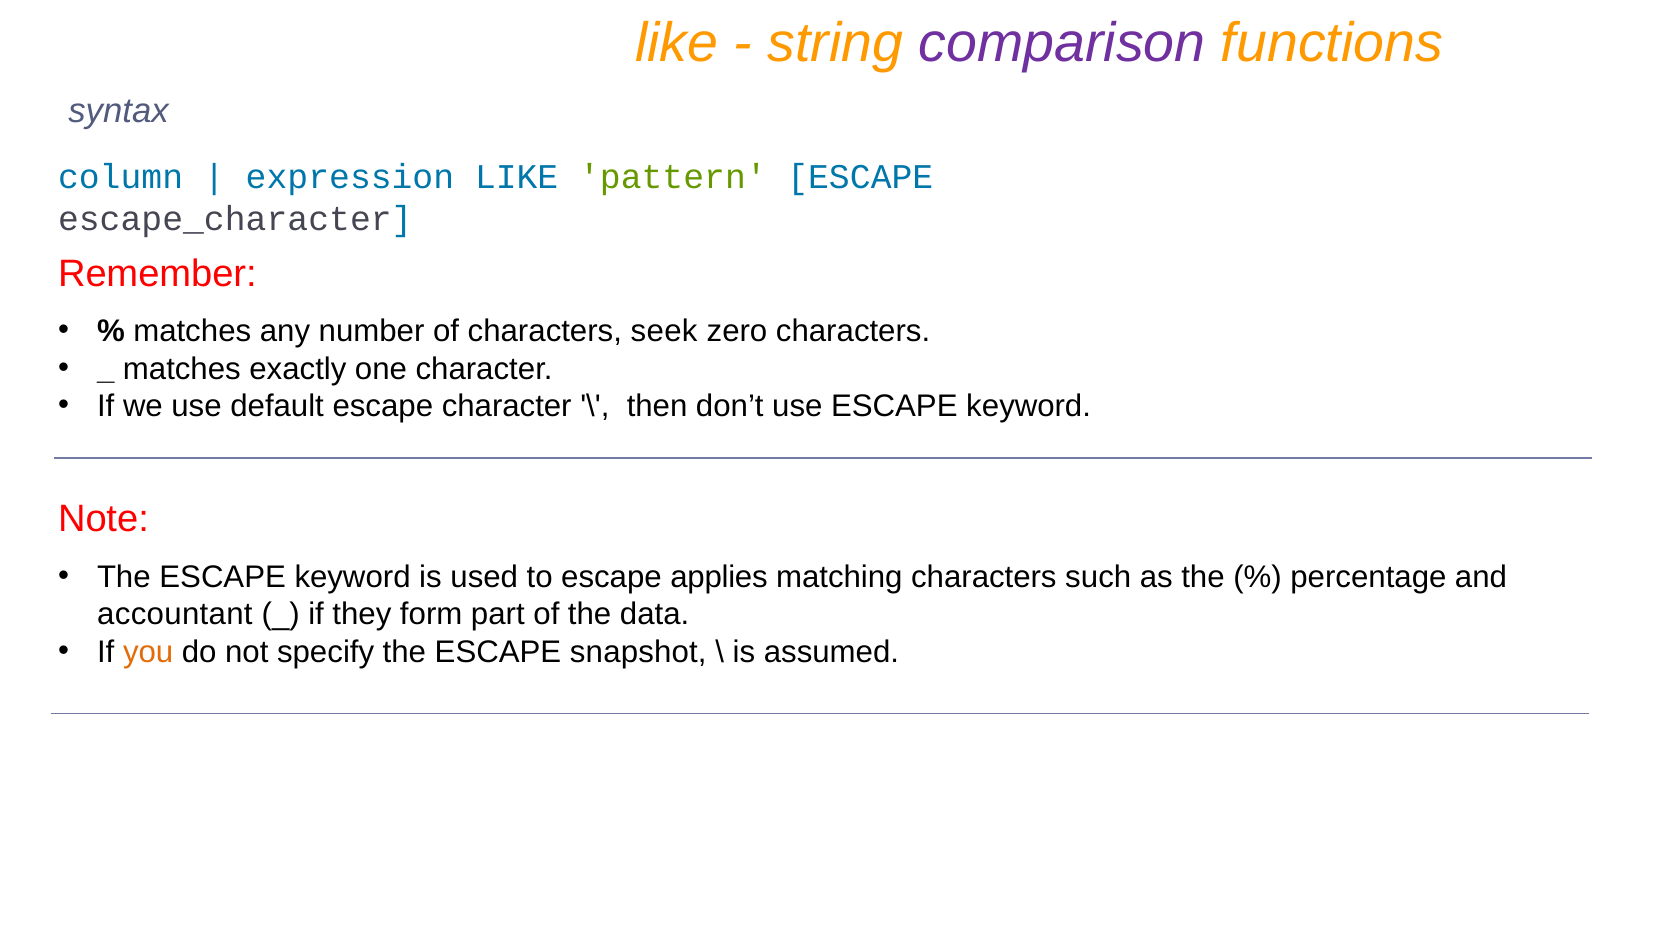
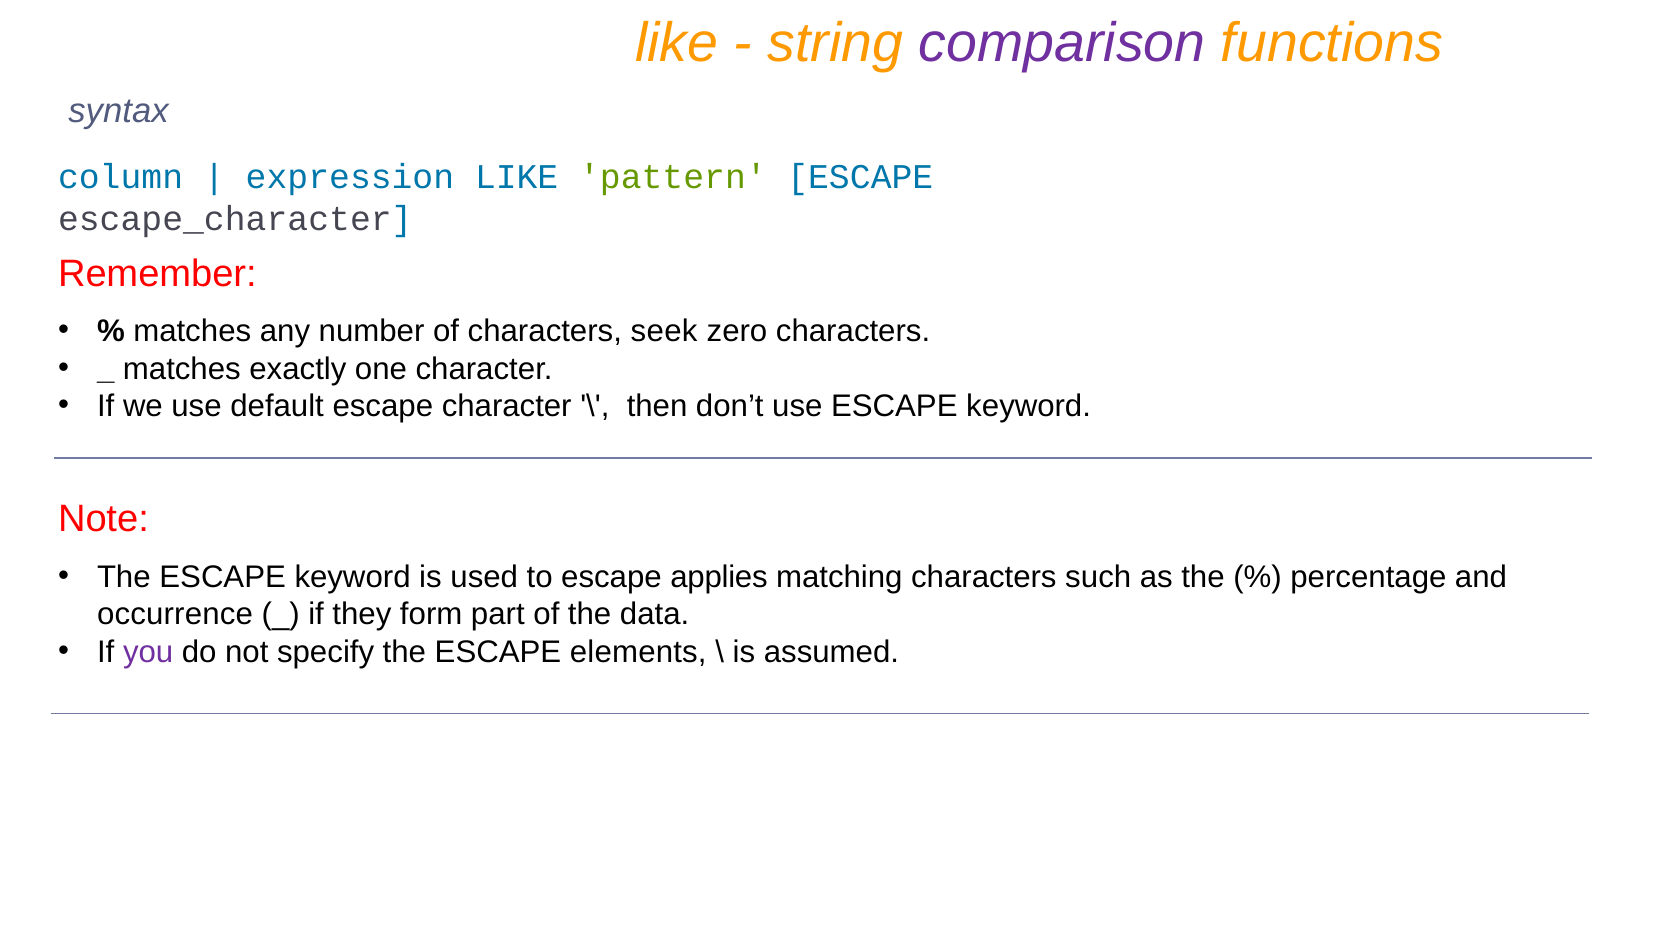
accountant: accountant -> occurrence (175, 614)
you colour: orange -> purple (148, 652)
snapshot: snapshot -> elements (638, 652)
